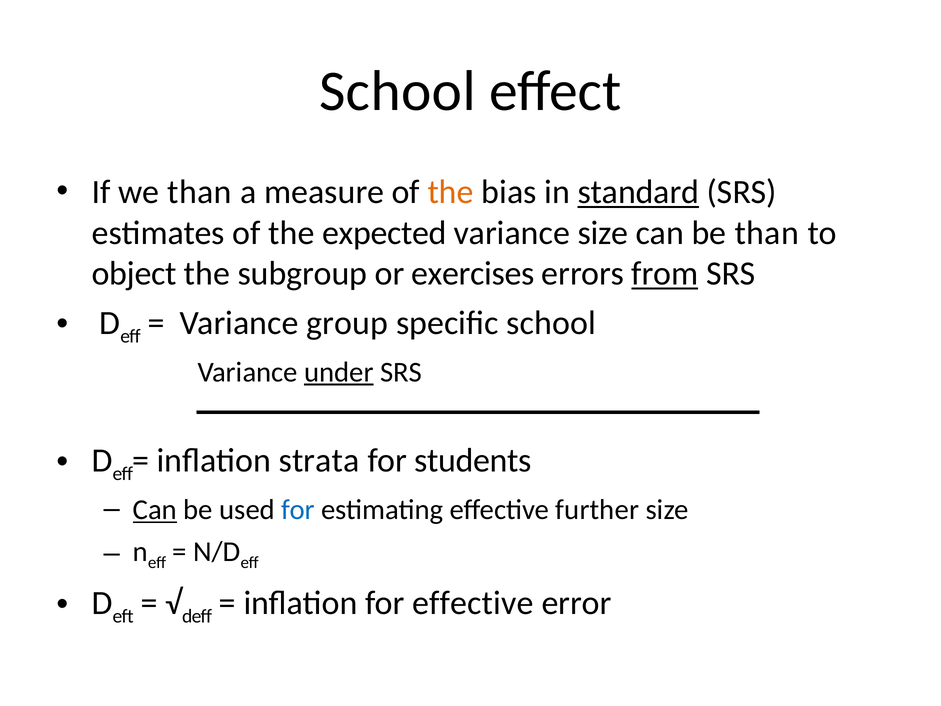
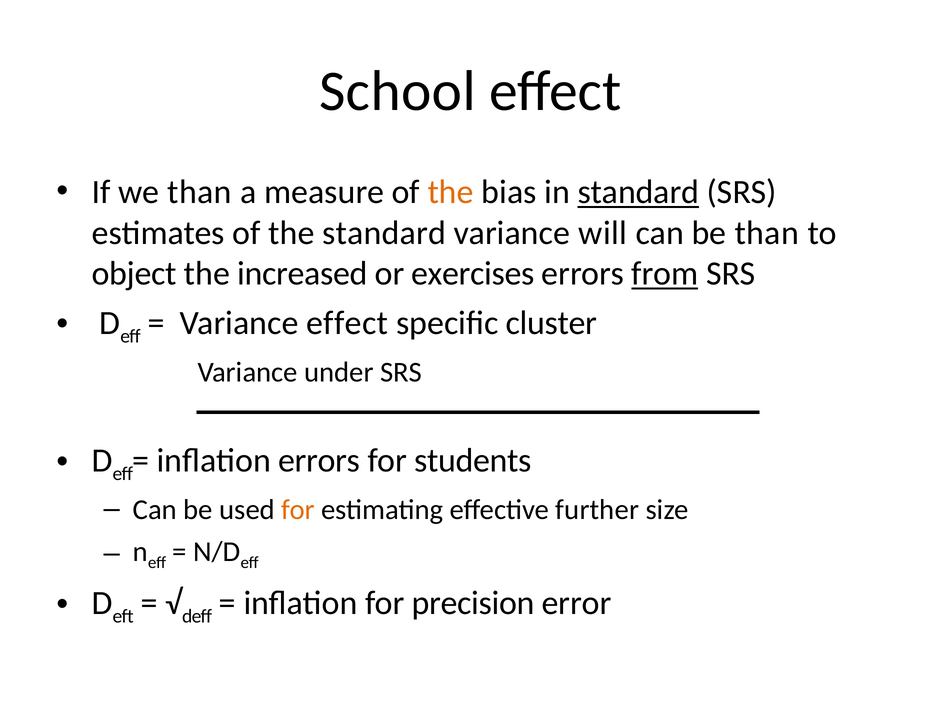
the expected: expected -> standard (384, 233)
variance size: size -> will (603, 233)
subgroup: subgroup -> increased (302, 274)
Variance group: group -> effect (347, 323)
specific school: school -> cluster (551, 323)
under underline: present -> none (339, 372)
inflation strata: strata -> errors (319, 460)
Can underline: present -> none (155, 510)
for colour: blue -> orange (298, 510)
for effective: effective -> precision (473, 603)
